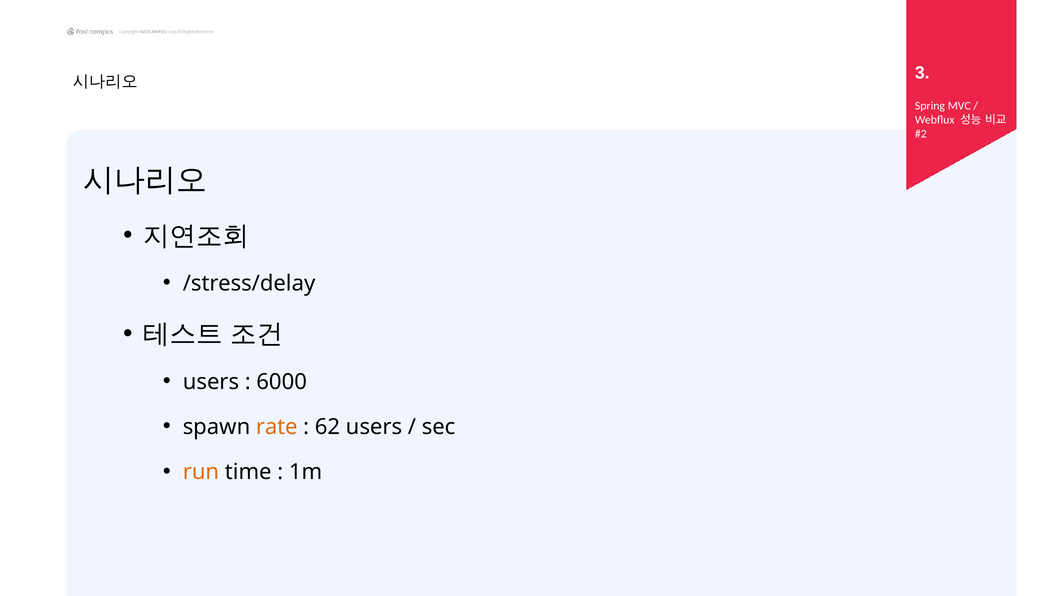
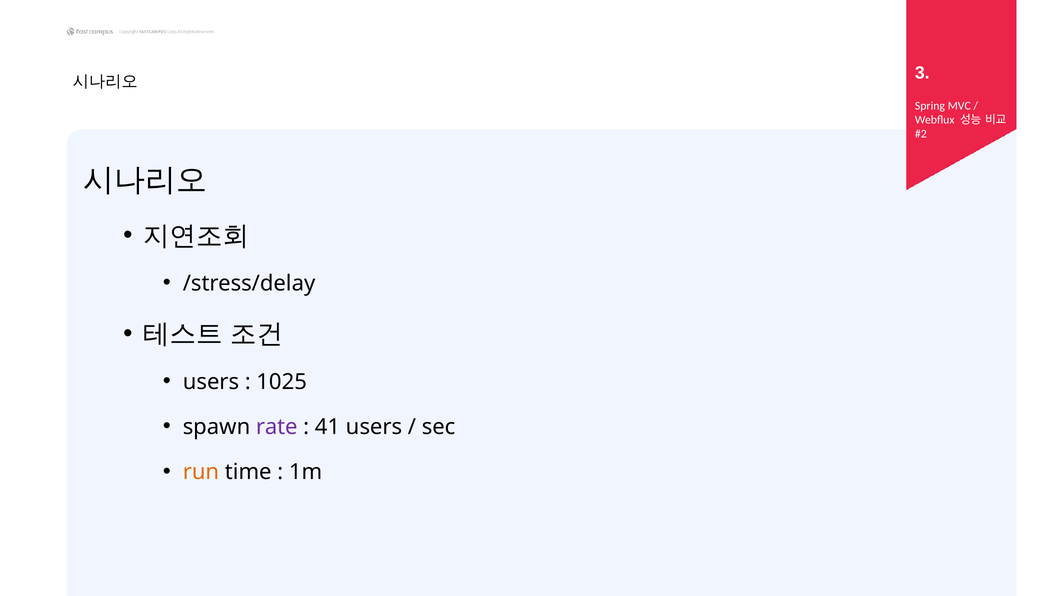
6000: 6000 -> 1025 (282, 382)
rate colour: orange -> purple (277, 427)
62: 62 -> 41 (327, 427)
